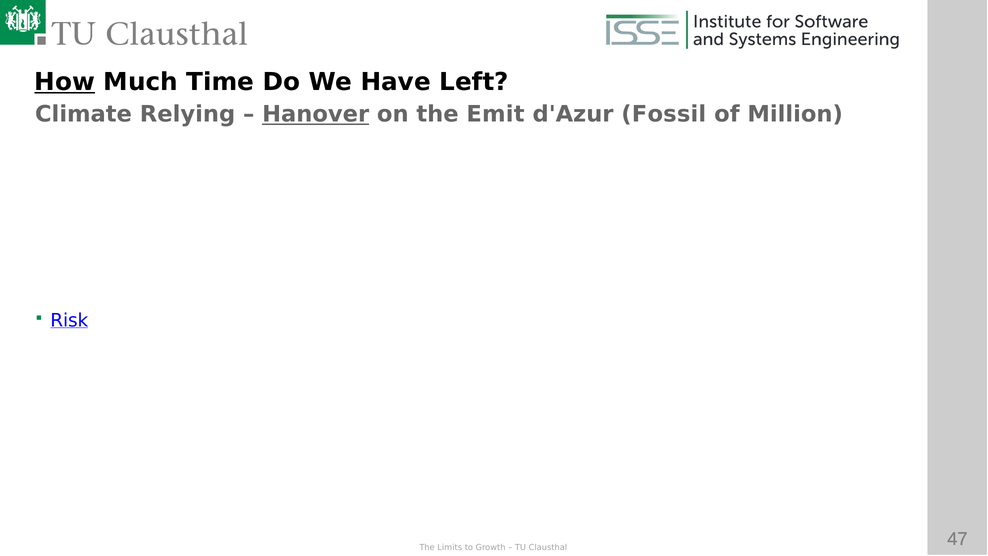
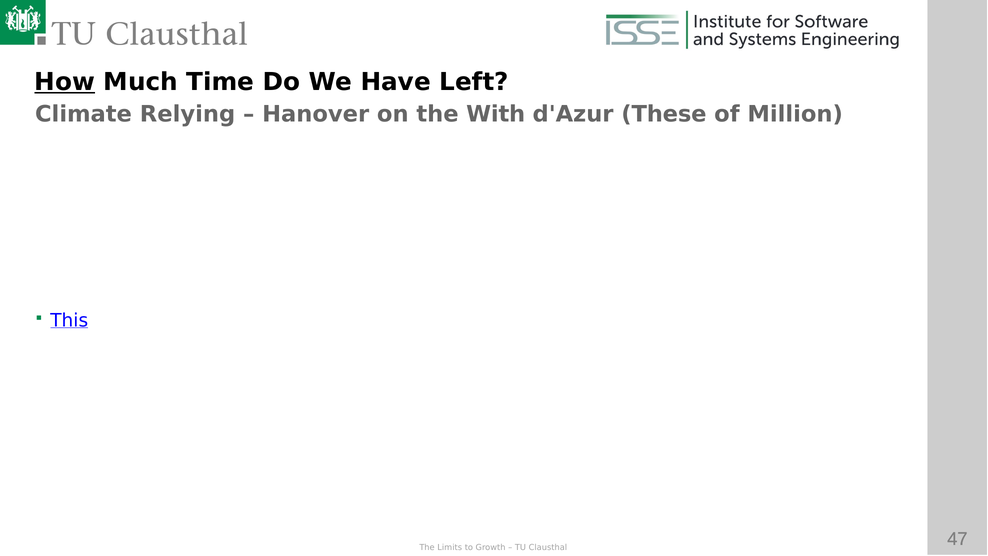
Hanover underline: present -> none (316, 114)
Emit: Emit -> With (496, 114)
Fossil: Fossil -> These (664, 114)
Risk: Risk -> This (69, 321)
